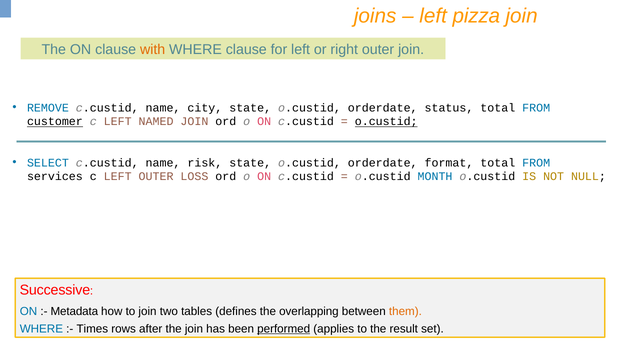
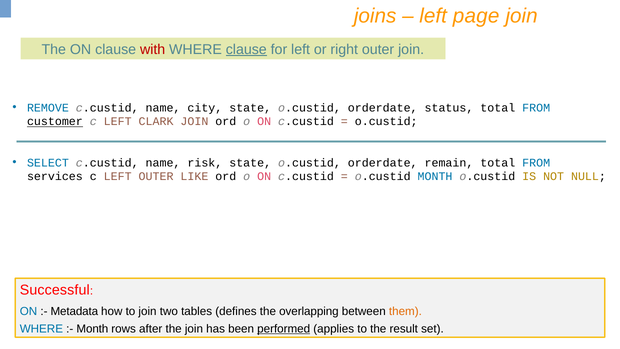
pizza: pizza -> page (476, 16)
with colour: orange -> red (153, 49)
clause underline: none -> present (246, 49)
NAMED: NAMED -> CLARK (156, 122)
o.custid underline: present -> none (386, 122)
format: format -> remain (449, 163)
LOSS: LOSS -> LIKE (194, 177)
Successive: Successive -> Successful (55, 290)
Times: Times -> Month (92, 328)
